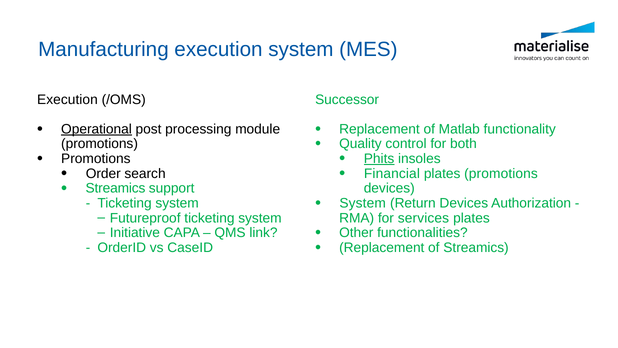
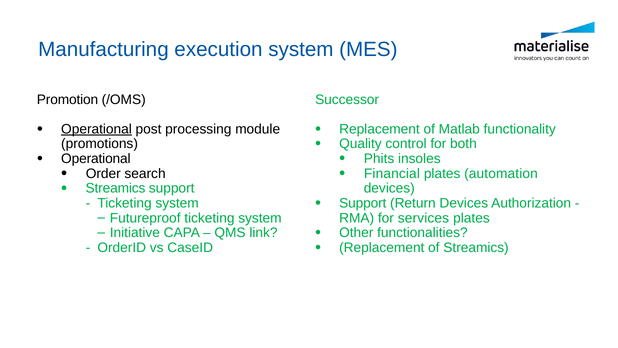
Execution: Execution -> Promotion (68, 99)
Phits underline: present -> none (379, 159)
Promotions: Promotions -> Operational (96, 159)
plates promotions: promotions -> automation (501, 173)
System: System -> Support (363, 203)
